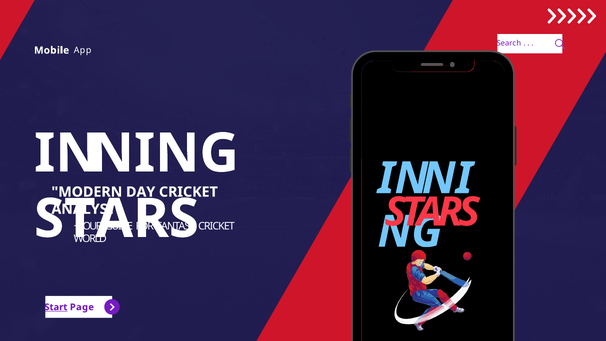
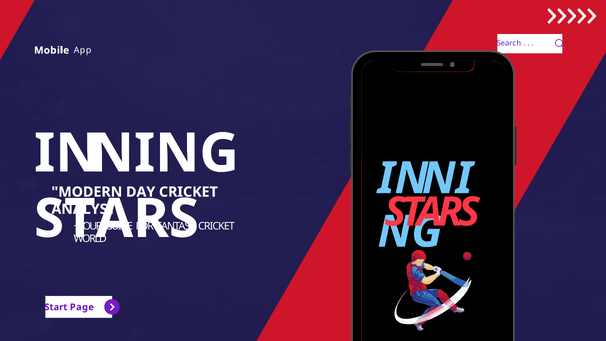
Start underline: present -> none (56, 307)
